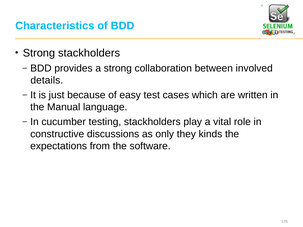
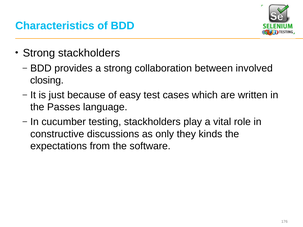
details: details -> closing (47, 80)
Manual: Manual -> Passes (64, 107)
